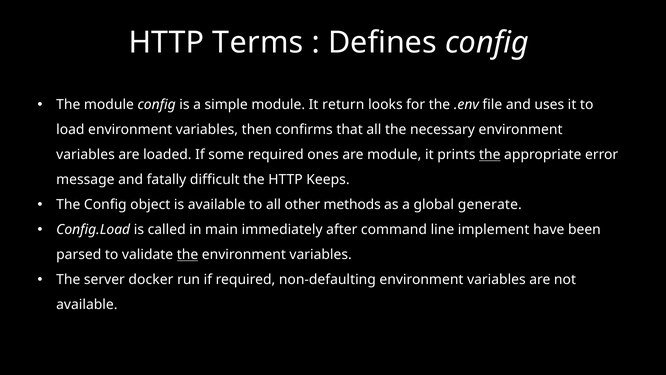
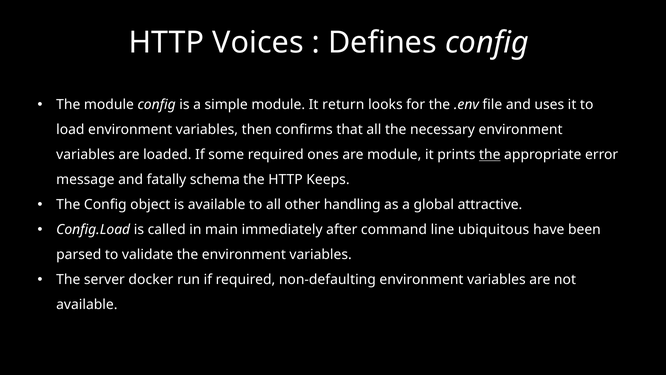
Terms: Terms -> Voices (258, 42)
difficult: difficult -> schema (215, 180)
methods: methods -> handling (352, 205)
generate: generate -> attractive (490, 205)
implement: implement -> ubiquitous (494, 230)
the underline: present -> none (188, 255)
